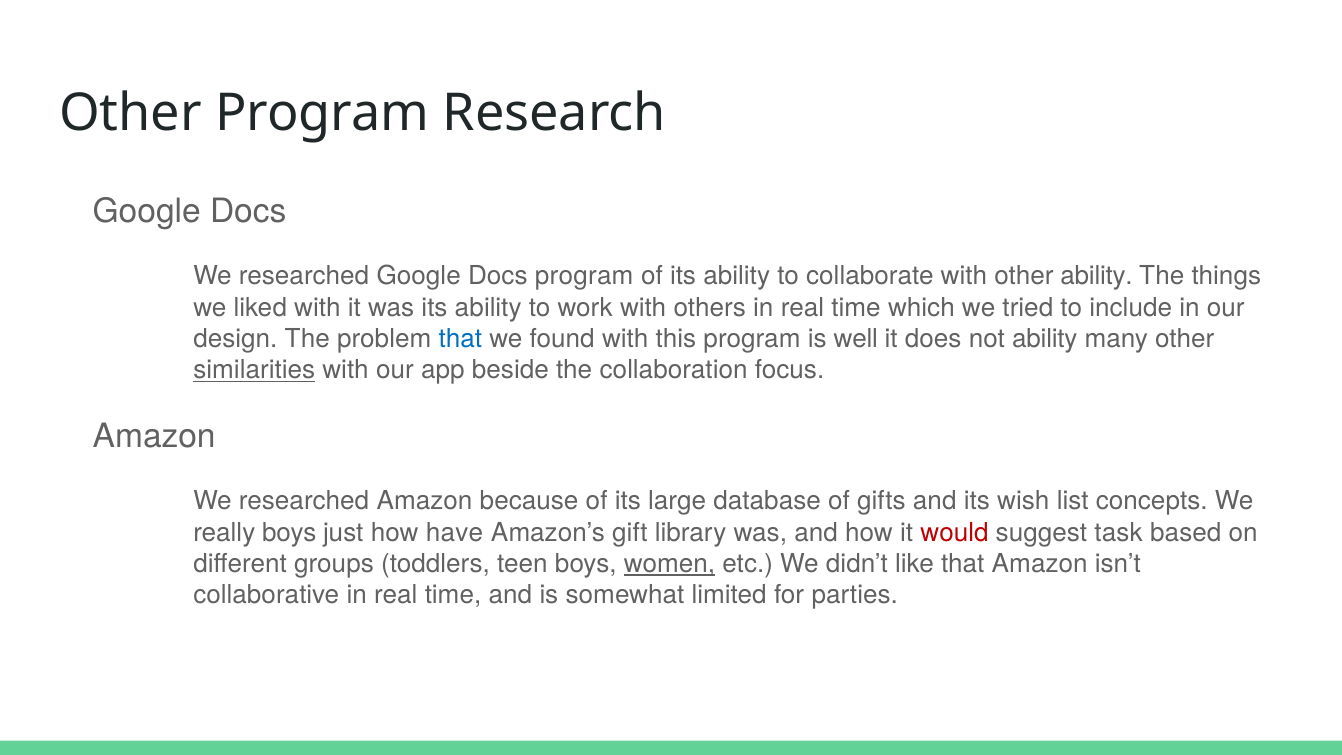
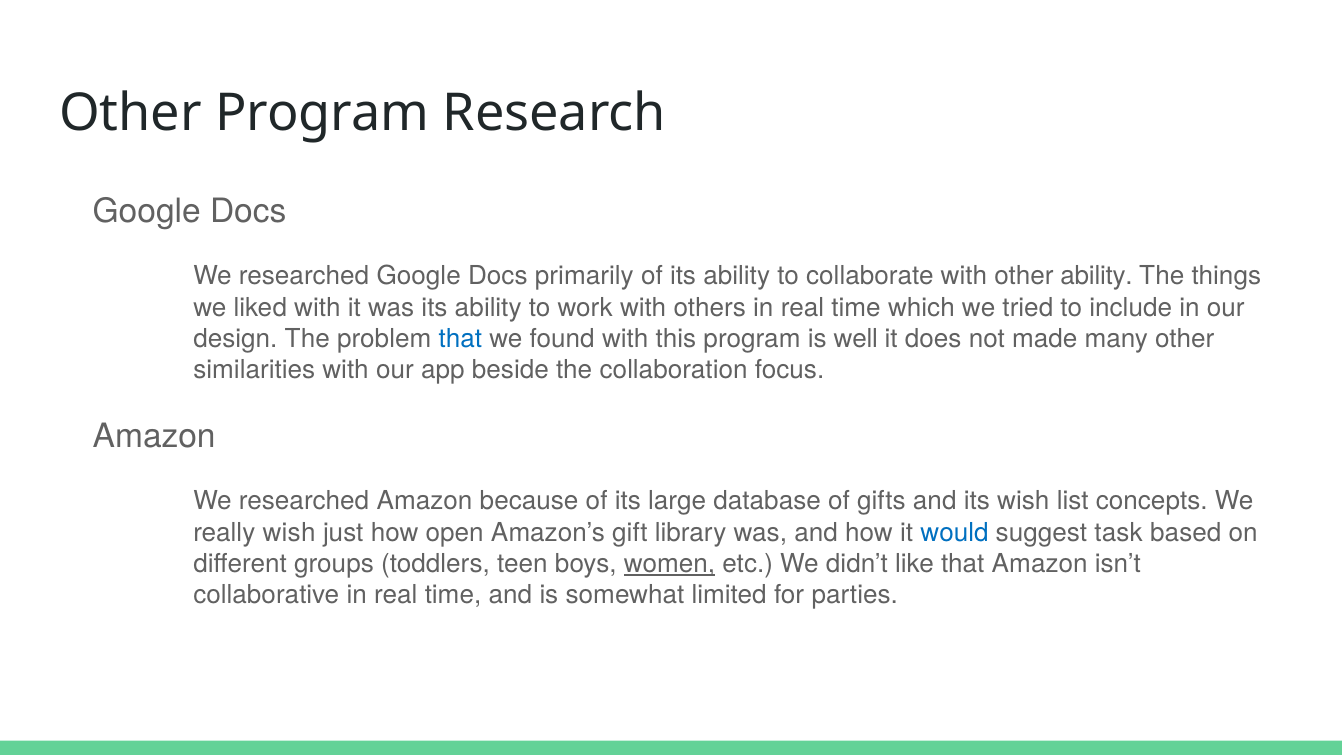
Docs program: program -> primarily (584, 276)
not ability: ability -> made (1045, 339)
similarities underline: present -> none (254, 370)
really boys: boys -> wish (289, 533)
have: have -> open (455, 533)
would colour: red -> blue (954, 533)
